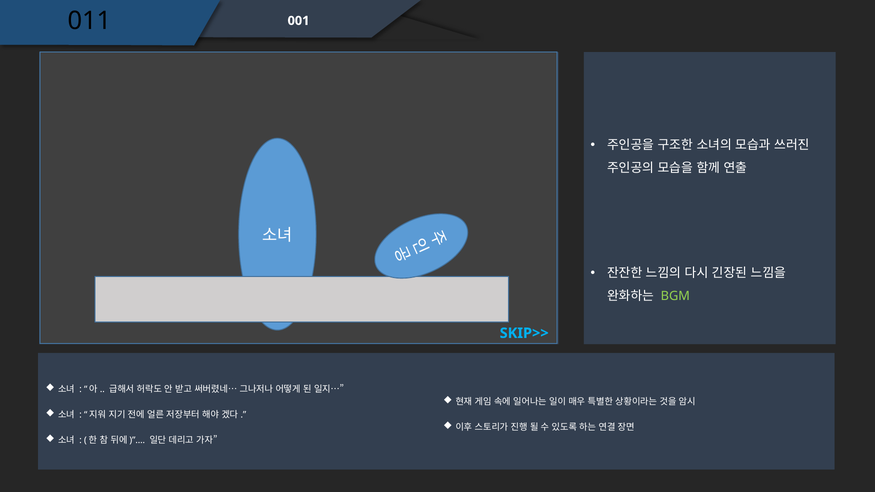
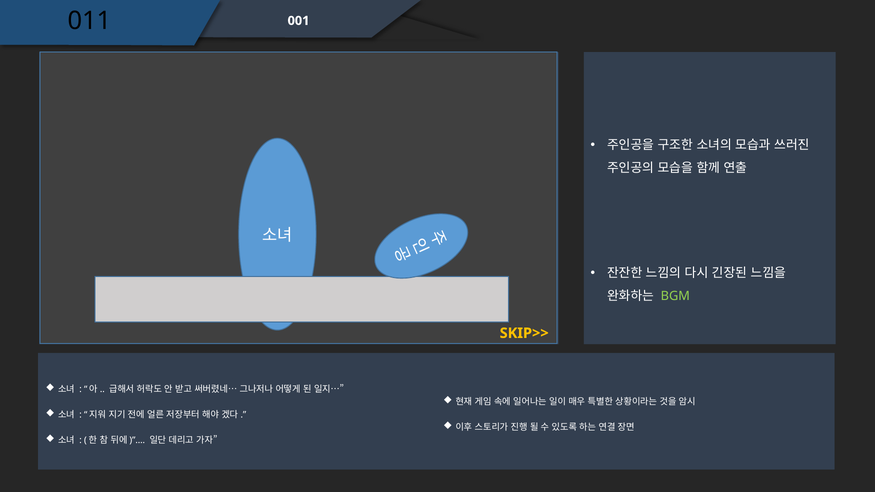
SKIP>> colour: light blue -> yellow (524, 333)
